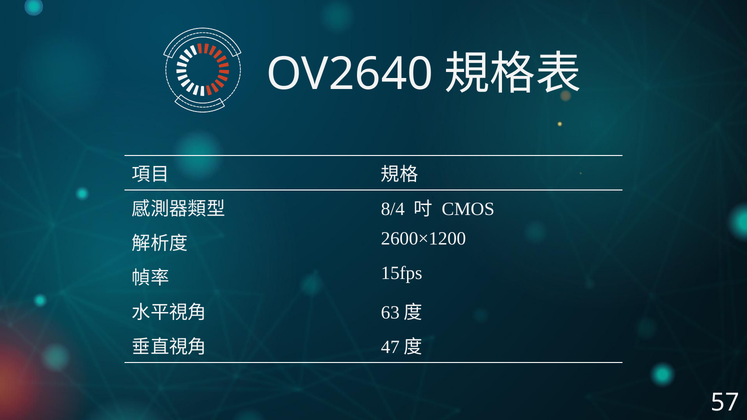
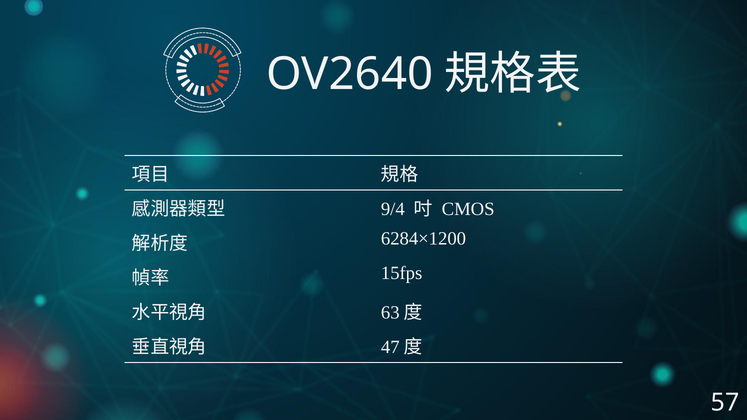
8/4: 8/4 -> 9/4 (393, 209)
2600×1200: 2600×1200 -> 6284×1200 (423, 239)
